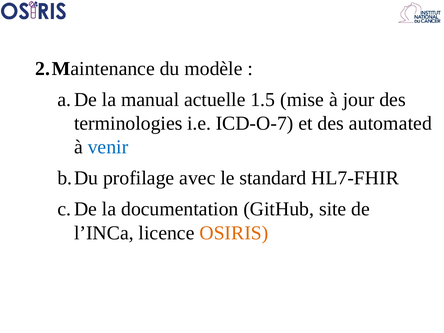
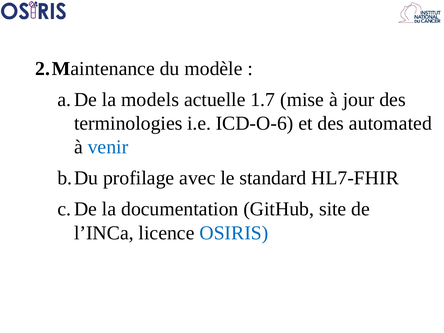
manual: manual -> models (150, 100)
1.5: 1.5 -> 1.7 (263, 100)
ICD-O-7: ICD-O-7 -> ICD-O-6 (255, 123)
OSIRIS colour: orange -> blue (234, 233)
